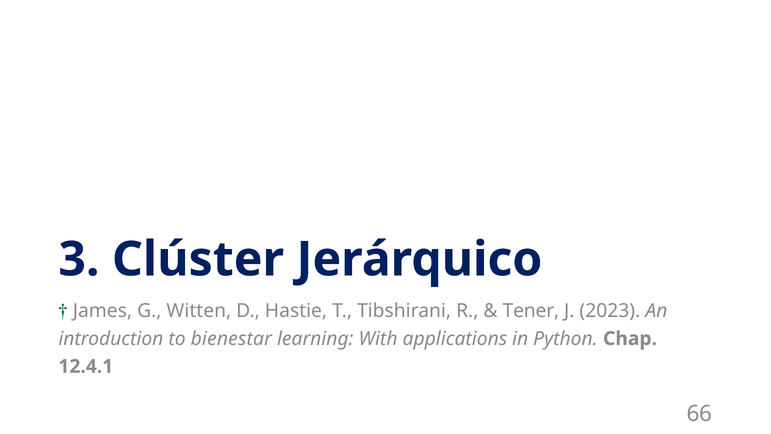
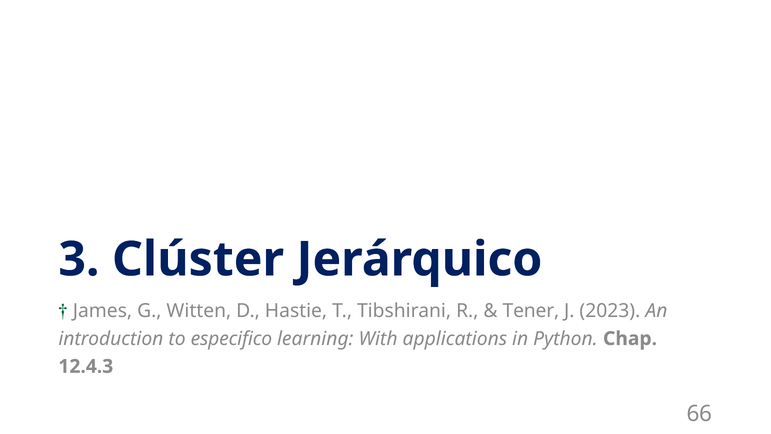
bienestar: bienestar -> especifico (231, 338)
12.4.1: 12.4.1 -> 12.4.3 (86, 366)
